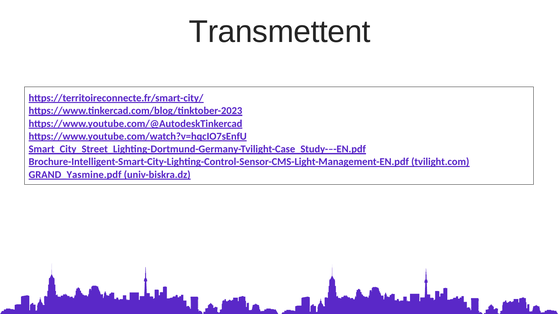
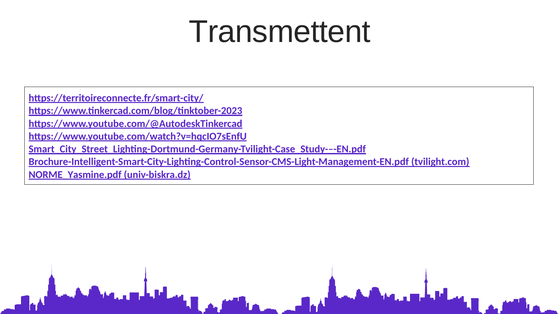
GRAND_Yasmine.pdf: GRAND_Yasmine.pdf -> NORME_Yasmine.pdf (75, 175)
